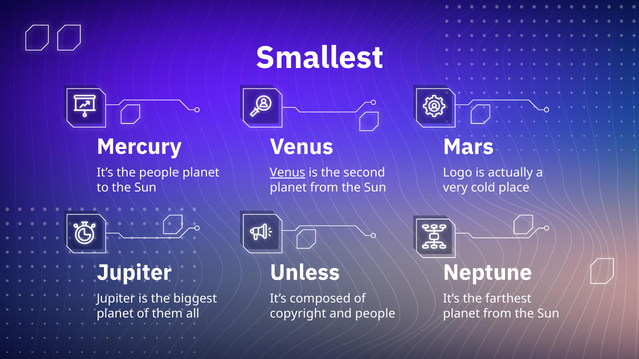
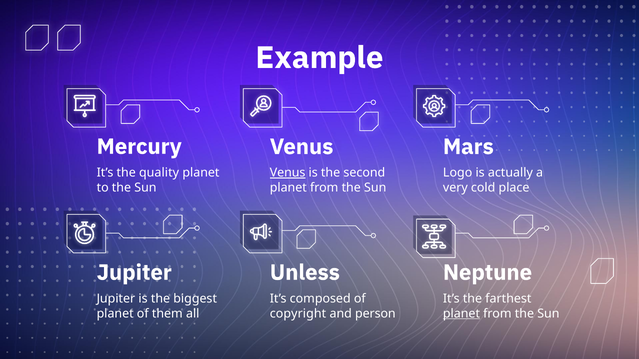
Smallest: Smallest -> Example (319, 58)
the people: people -> quality (159, 173)
and people: people -> person (375, 314)
planet underline: none -> present (461, 314)
